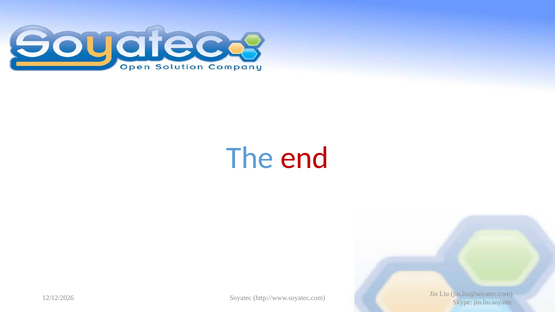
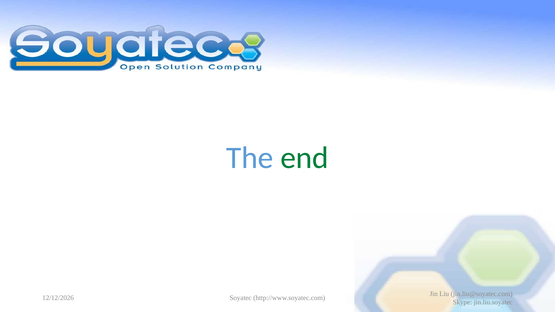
end colour: red -> green (304, 158)
